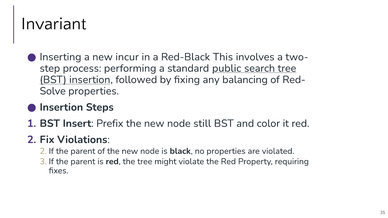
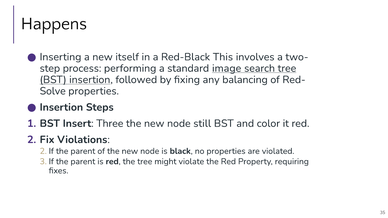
Invariant: Invariant -> Happens (54, 24)
incur: incur -> itself (127, 57)
public: public -> image (227, 68)
Prefix: Prefix -> Three (110, 124)
